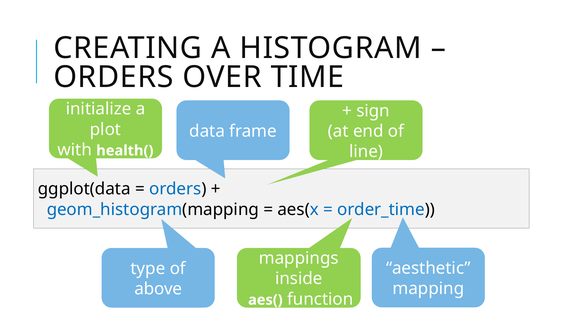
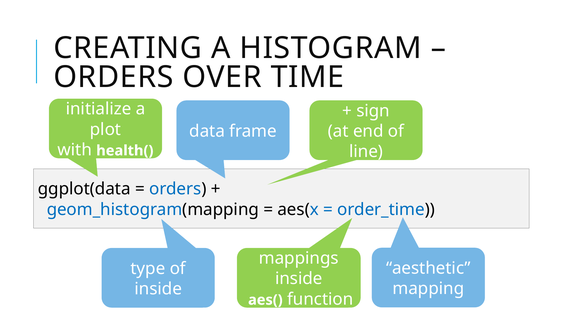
above: above -> inside (158, 289)
